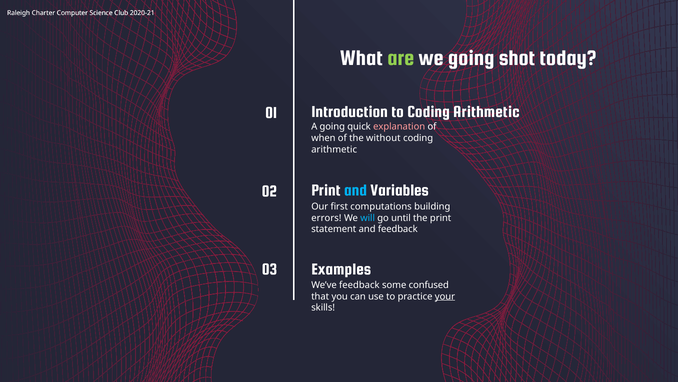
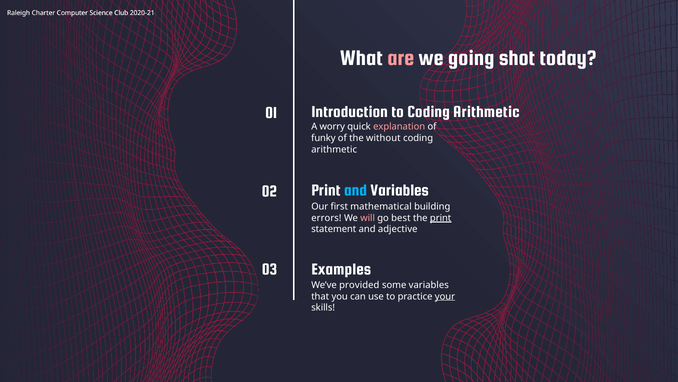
are colour: light green -> pink (401, 58)
A going: going -> worry (332, 127)
when: when -> funky (323, 138)
computations: computations -> mathematical (381, 206)
will colour: light blue -> pink (368, 218)
until: until -> best (401, 218)
print underline: none -> present (441, 218)
and feedback: feedback -> adjective (398, 229)
We’ve feedback: feedback -> provided (359, 285)
some confused: confused -> variables (429, 285)
